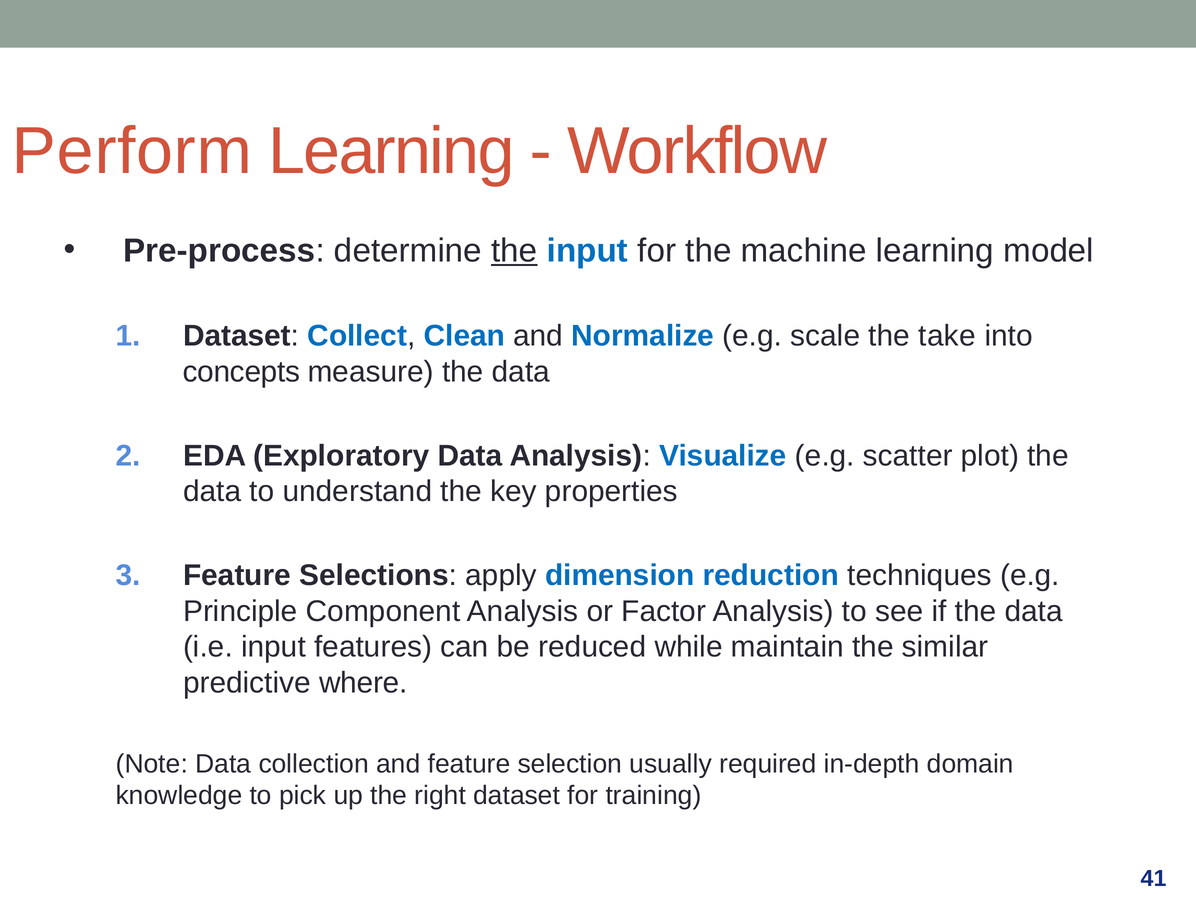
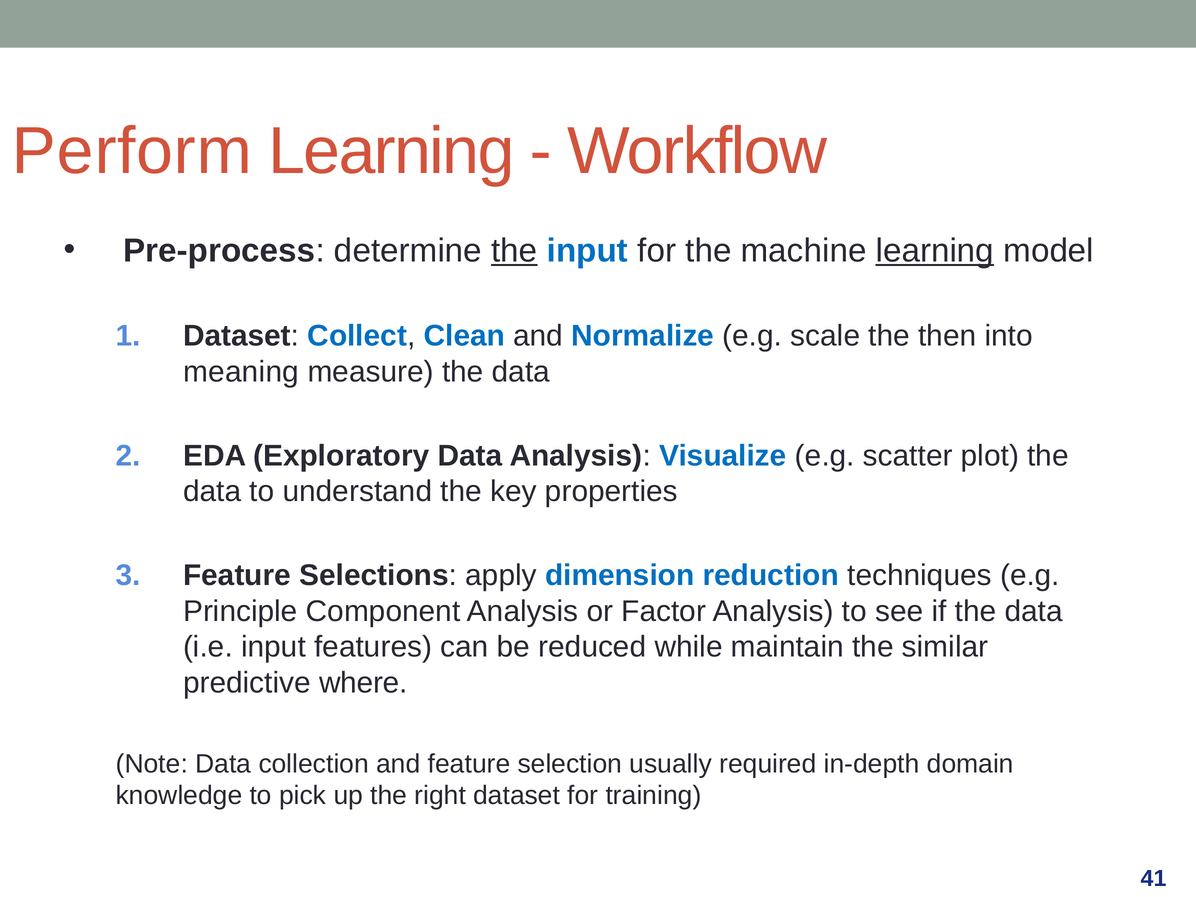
learning underline: none -> present (935, 251)
take: take -> then (947, 336)
concepts: concepts -> meaning (241, 372)
